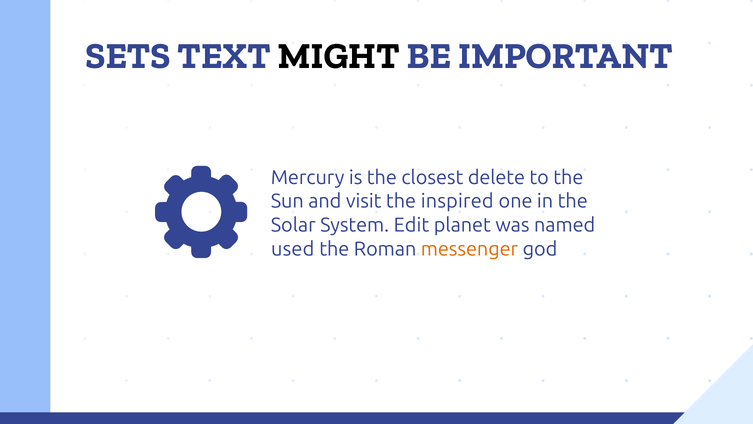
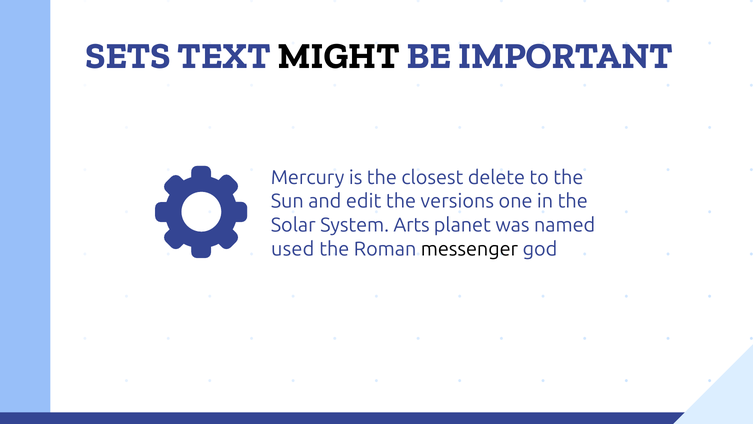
visit: visit -> edit (364, 201)
inspired: inspired -> versions (457, 201)
Edit: Edit -> Arts (412, 225)
messenger colour: orange -> black (469, 249)
